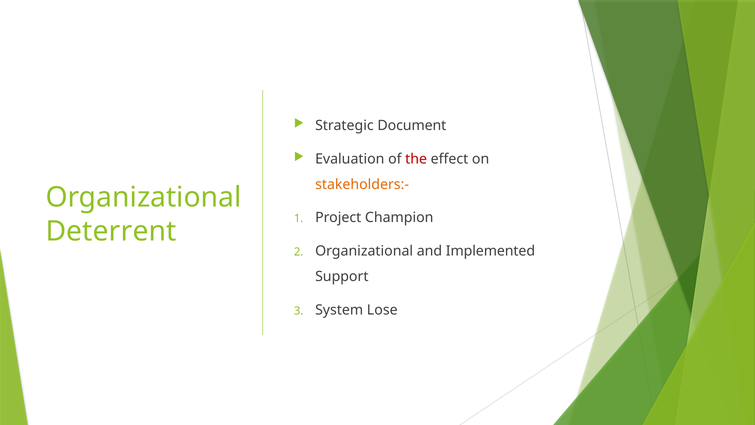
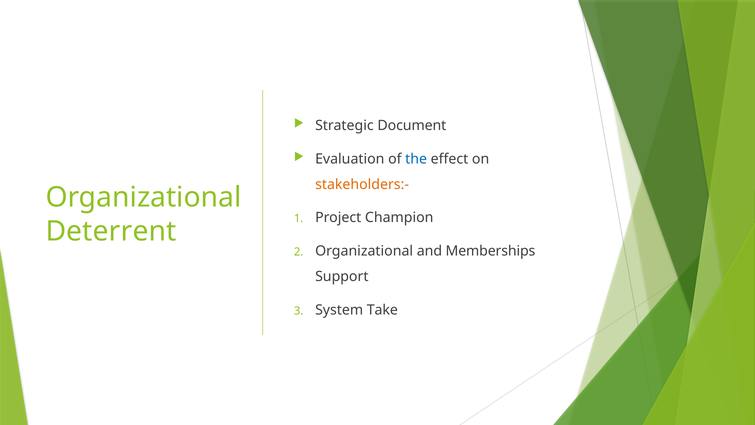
the colour: red -> blue (416, 159)
Implemented: Implemented -> Memberships (490, 251)
Lose: Lose -> Take (382, 310)
